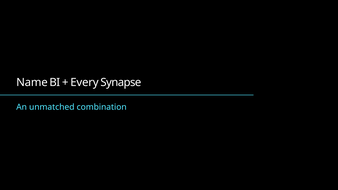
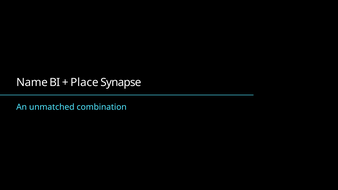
Every: Every -> Place (84, 82)
